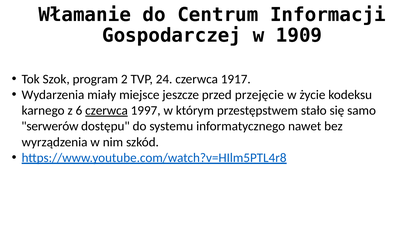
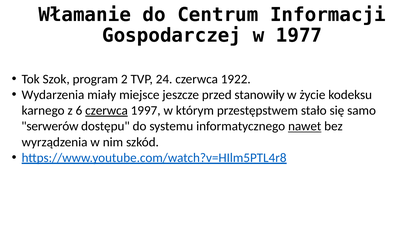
1909: 1909 -> 1977 (299, 36)
1917: 1917 -> 1922 (236, 79)
przejęcie: przejęcie -> stanowiły (259, 95)
nawet underline: none -> present (305, 126)
